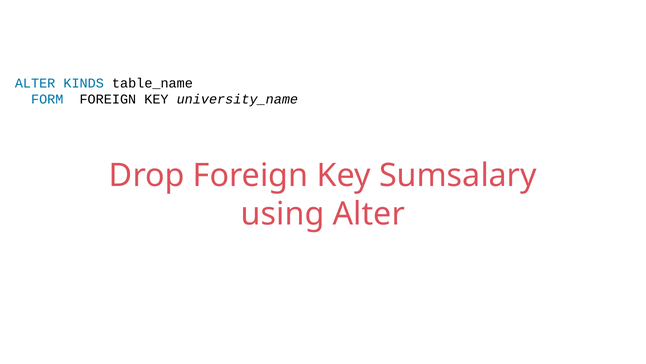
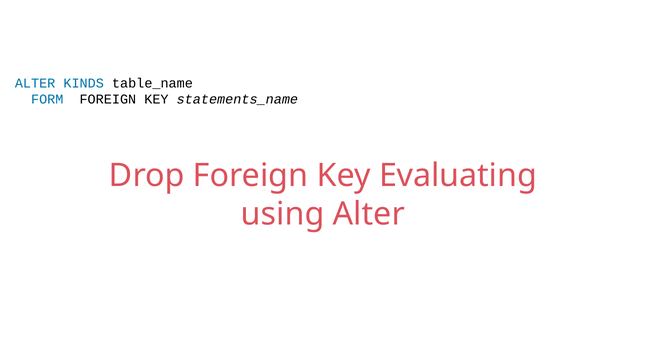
university_name: university_name -> statements_name (237, 99)
Sumsalary: Sumsalary -> Evaluating (458, 175)
